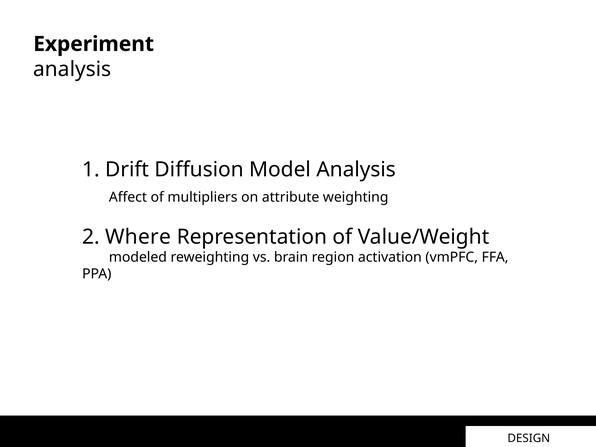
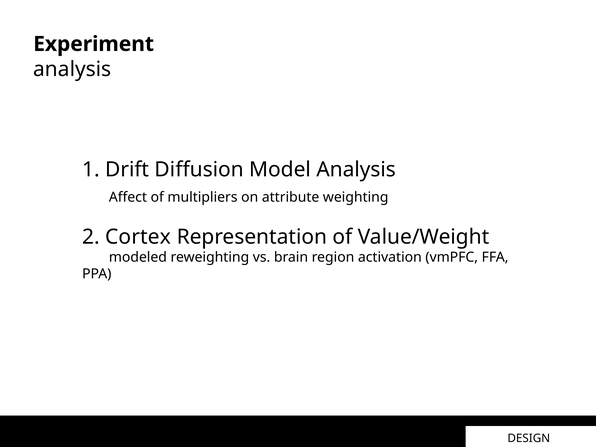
Where: Where -> Cortex (138, 237)
